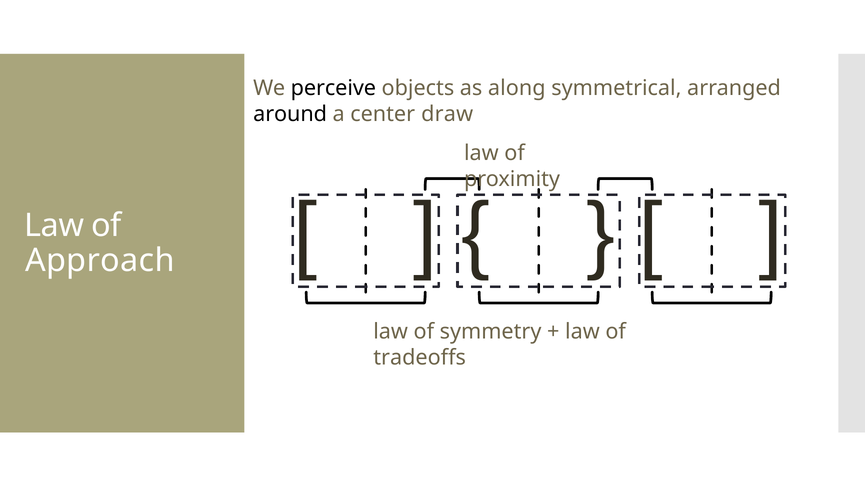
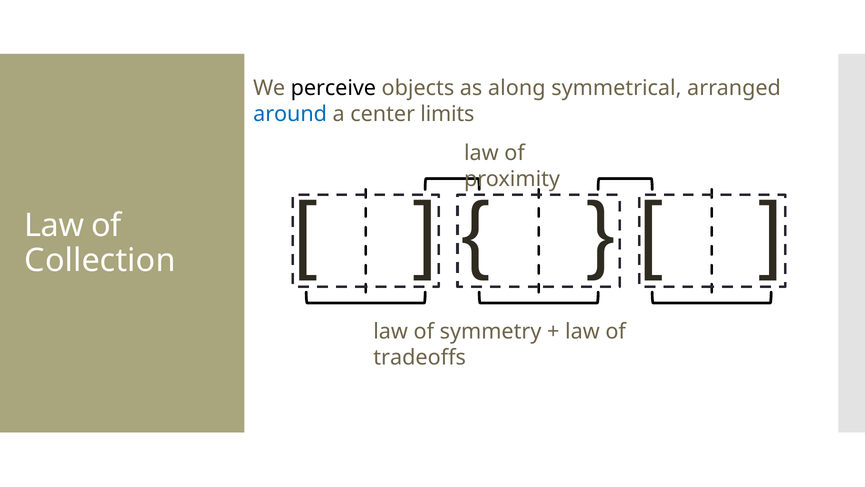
around colour: black -> blue (290, 114)
draw: draw -> limits (447, 114)
Approach: Approach -> Collection (100, 260)
